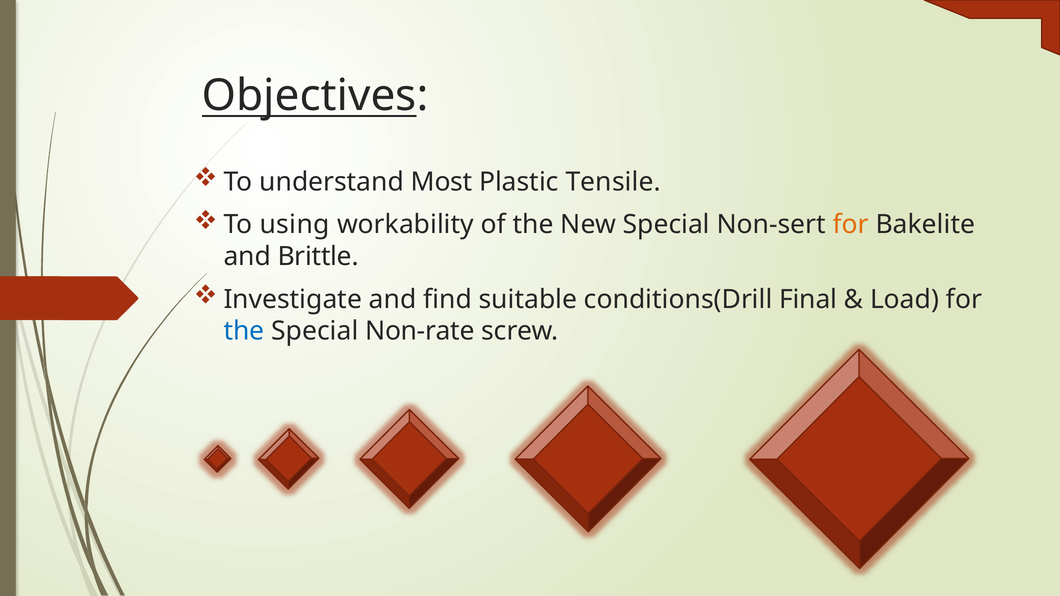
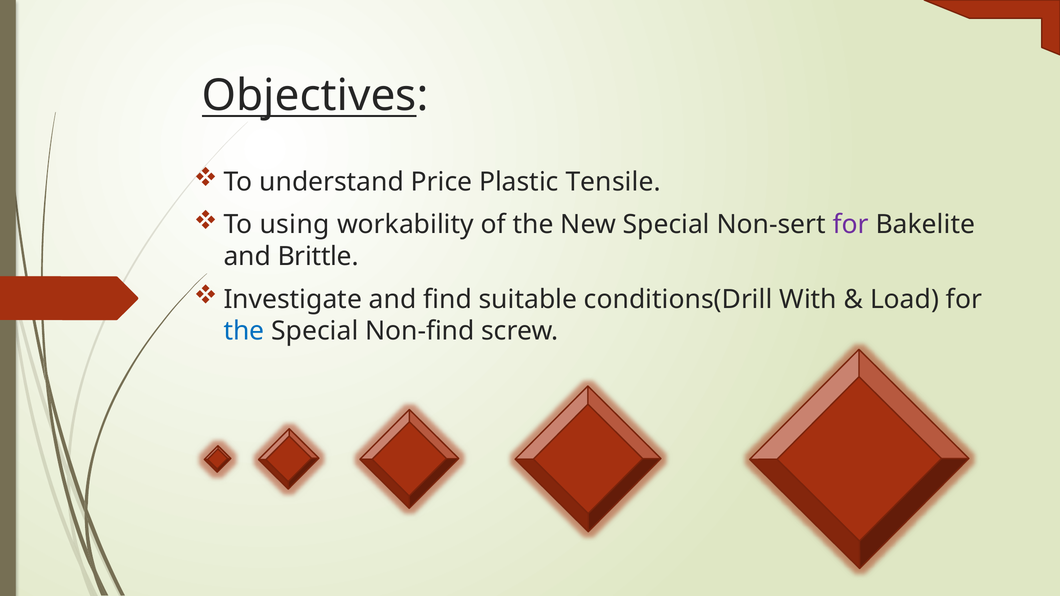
Most: Most -> Price (442, 182)
for colour: orange -> purple (851, 225)
Final: Final -> With (808, 299)
Non-rate: Non-rate -> Non-find (420, 331)
